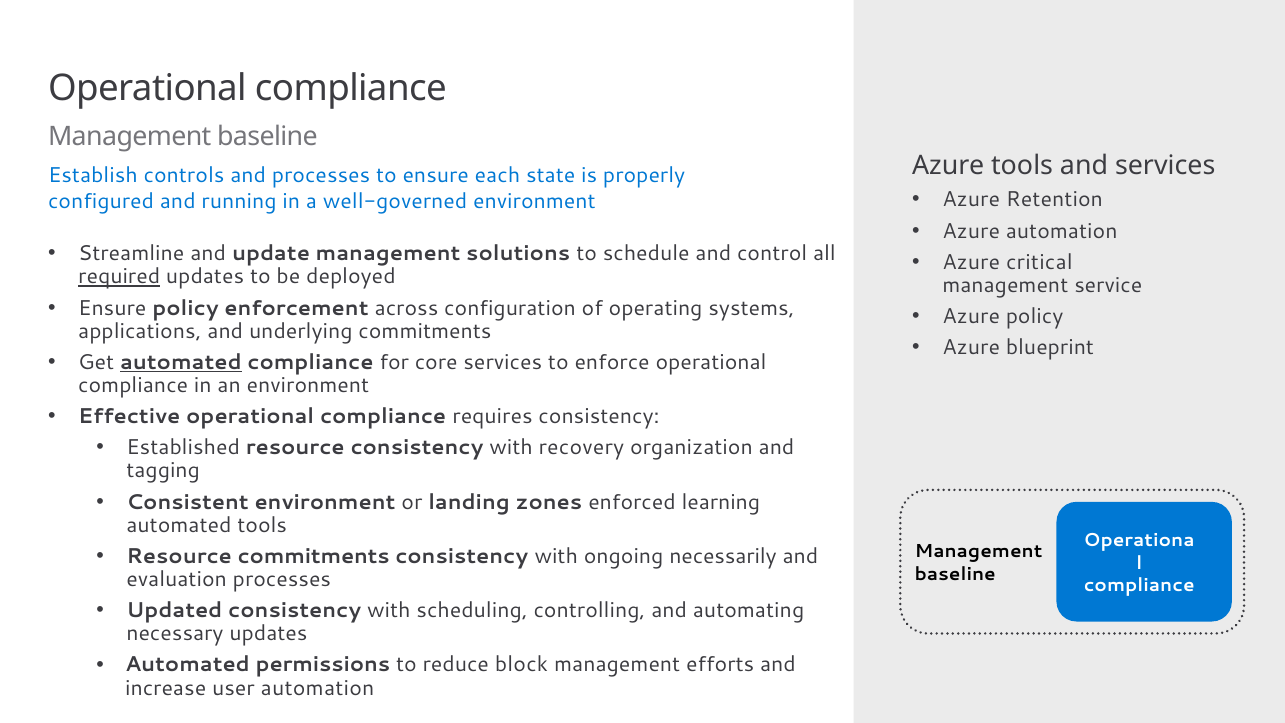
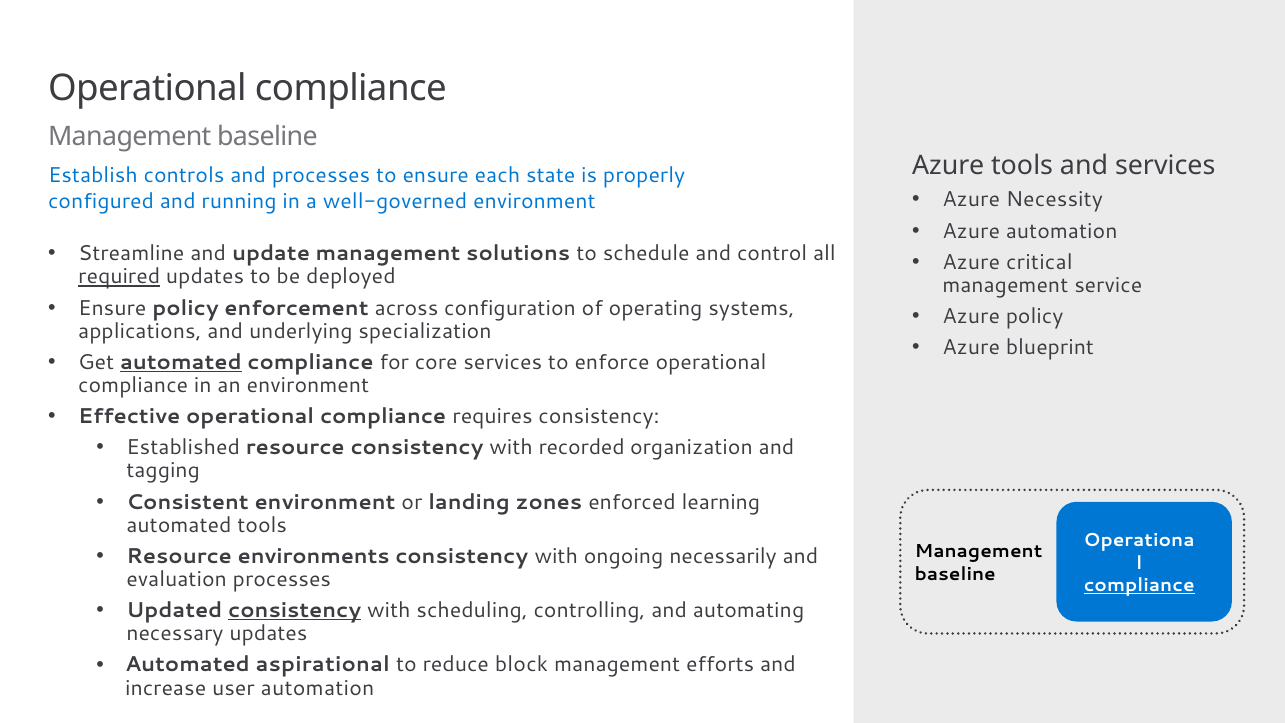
Retention: Retention -> Necessity (1054, 200)
underlying commitments: commitments -> specialization (425, 331)
recovery: recovery -> recorded (582, 448)
Resource commitments: commitments -> environments (314, 556)
compliance underline: none -> present (1139, 585)
consistency underline: none -> present (295, 610)
permissions: permissions -> aspirational (323, 665)
